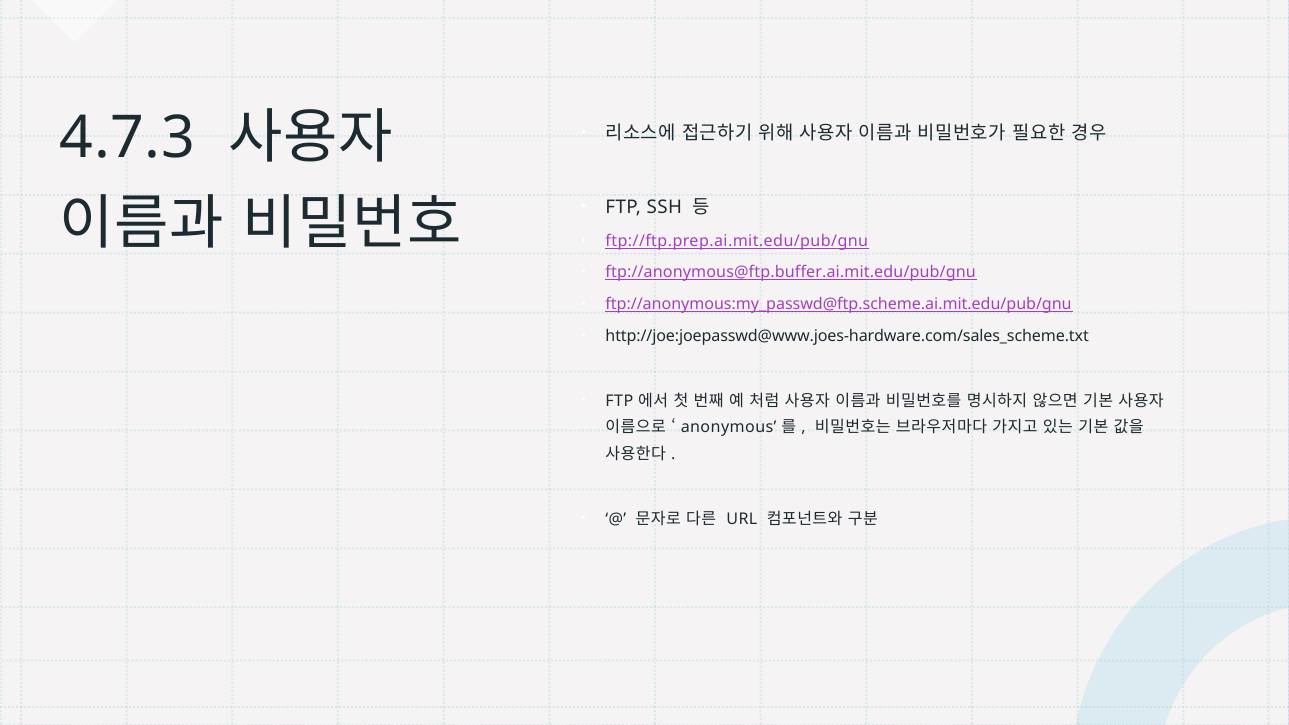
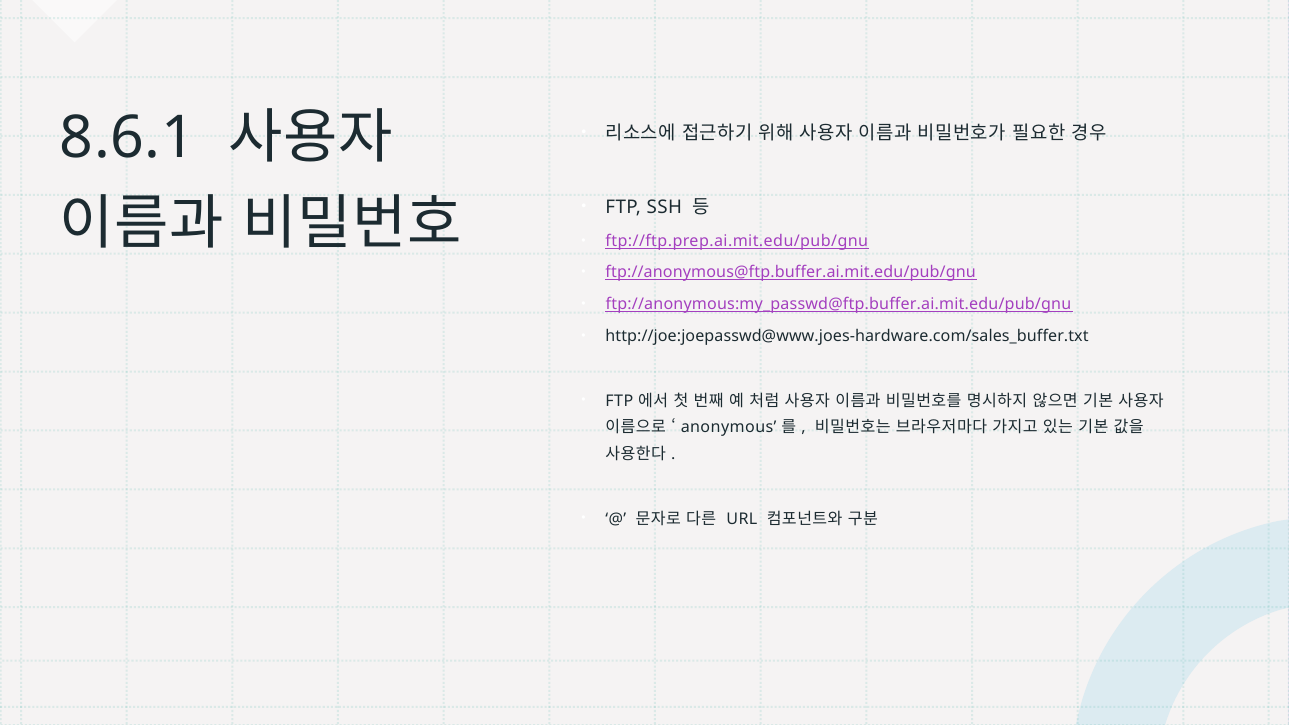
4.7.3: 4.7.3 -> 8.6.1 (127, 138)
ftp://anonymous:my_passwd@ftp.scheme.ai.mit.edu/pub/gnu: ftp://anonymous:my_passwd@ftp.scheme.ai.mit.edu/pub/gnu -> ftp://anonymous:my_passwd@ftp.buffer.ai.mit.edu/pub/gnu (838, 304)
http://joe:joepasswd@www.joes-hardware.com/sales_scheme.txt: http://joe:joepasswd@www.joes-hardware.com/sales_scheme.txt -> http://joe:joepasswd@www.joes-hardware.com/sales_buffer.txt (847, 336)
